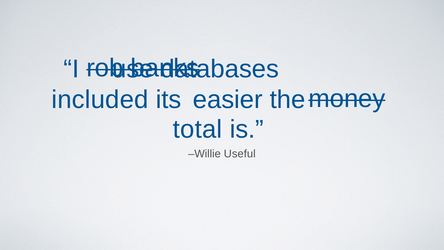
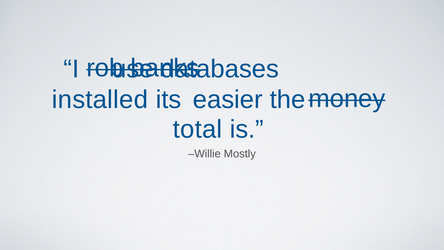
included: included -> installed (100, 100)
Useful: Useful -> Mostly (240, 154)
